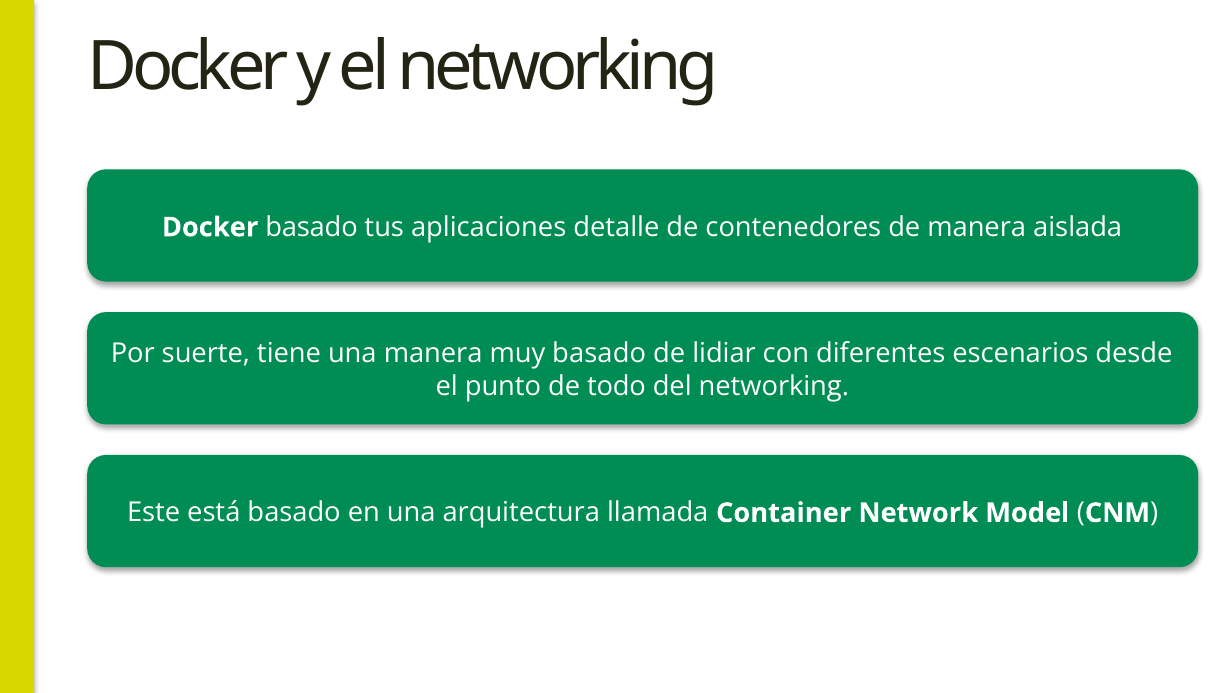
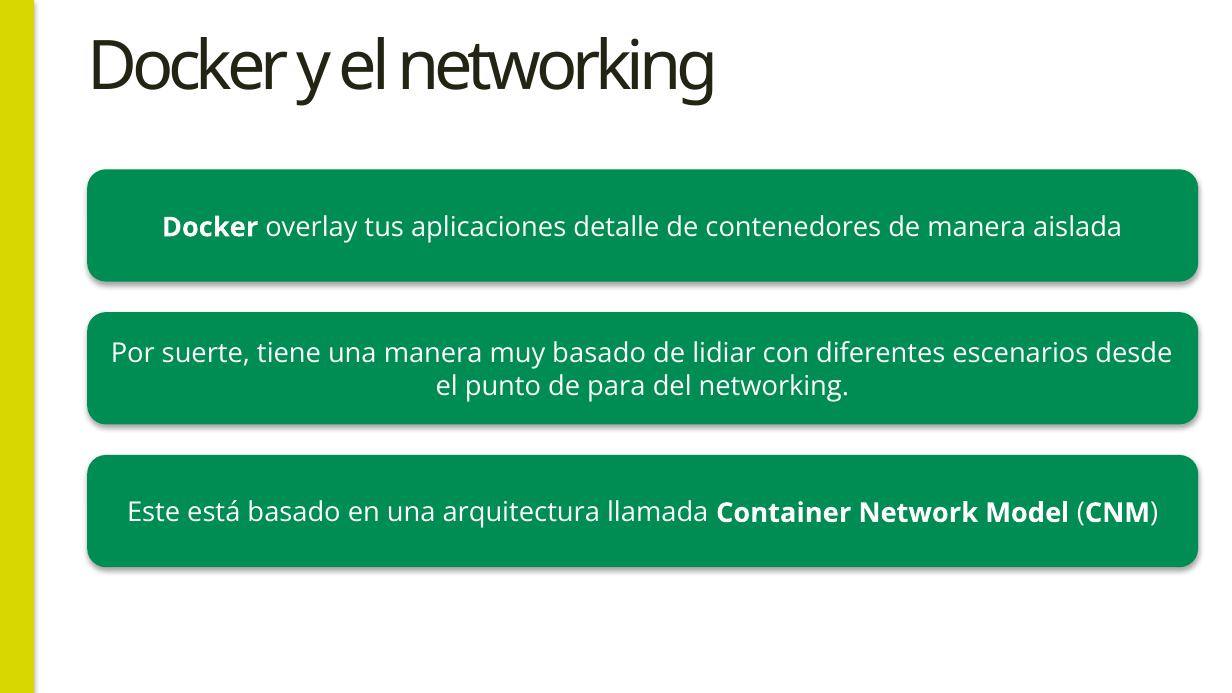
Docker basado: basado -> overlay (311, 227)
todo: todo -> para (616, 387)
